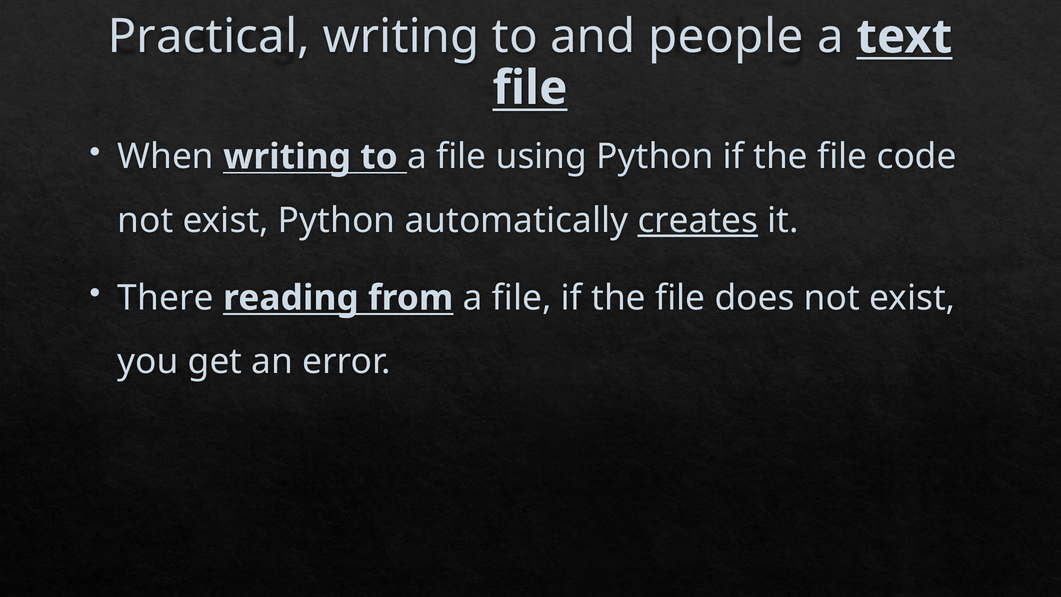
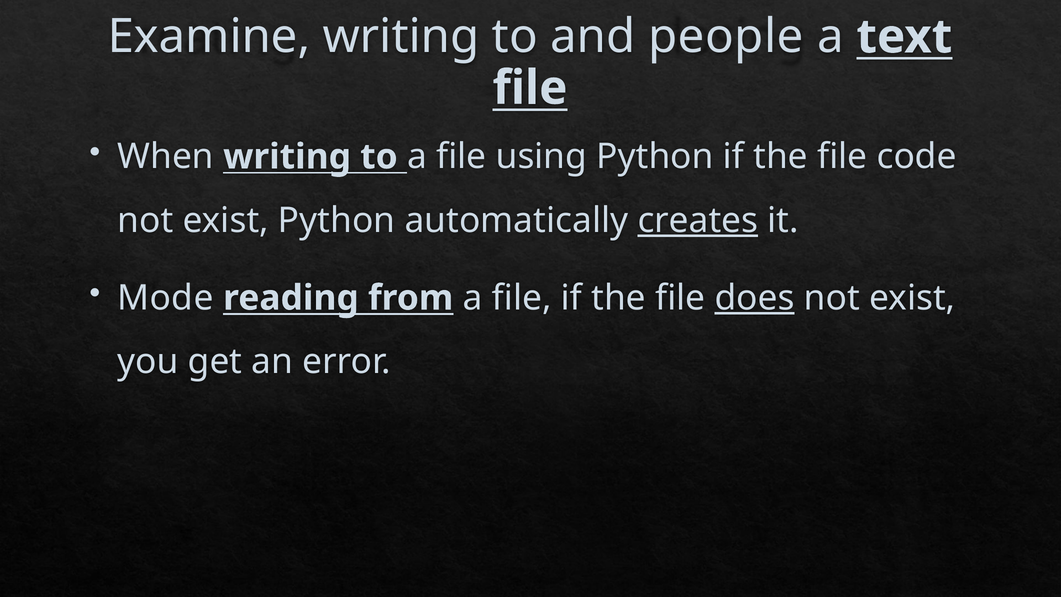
Practical: Practical -> Examine (209, 37)
There: There -> Mode (165, 298)
does underline: none -> present (755, 298)
